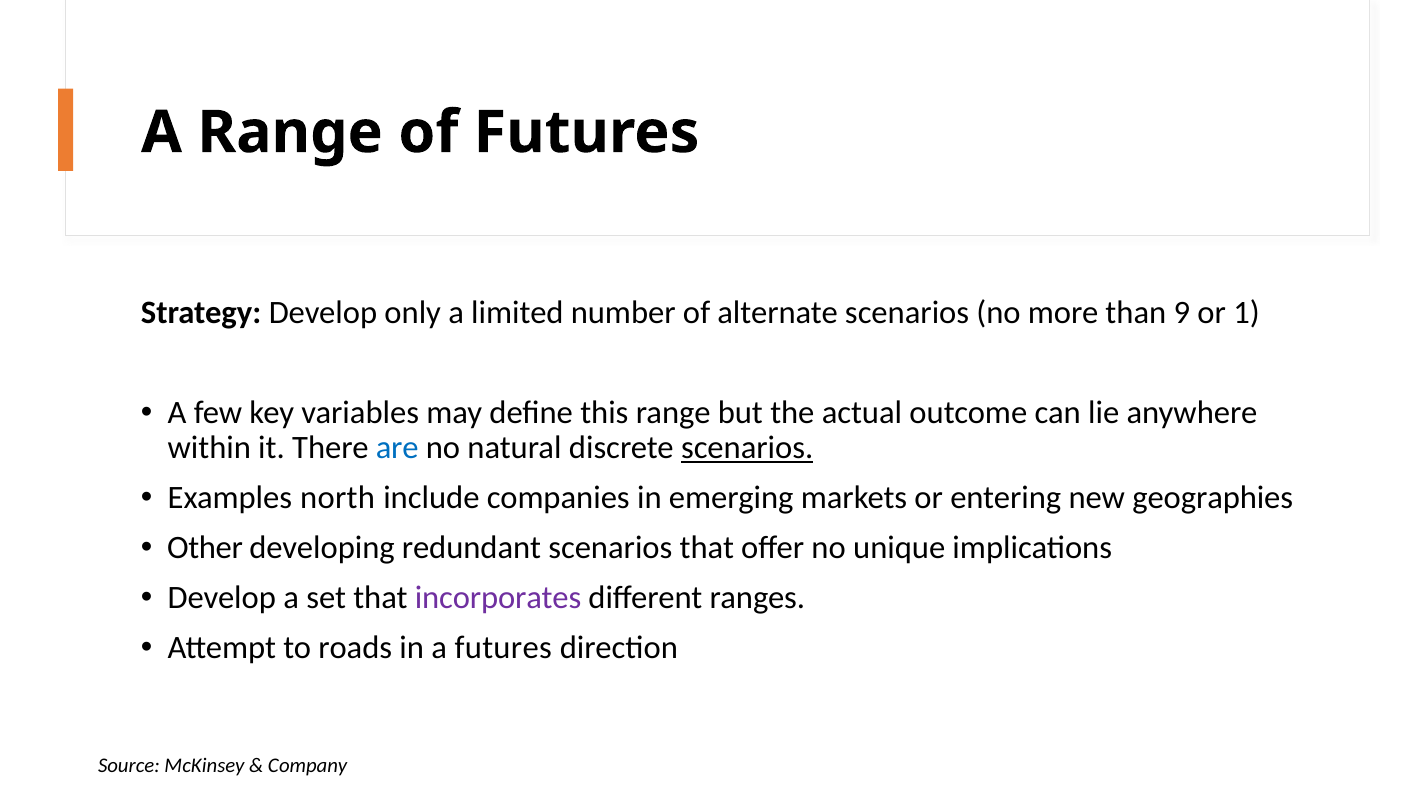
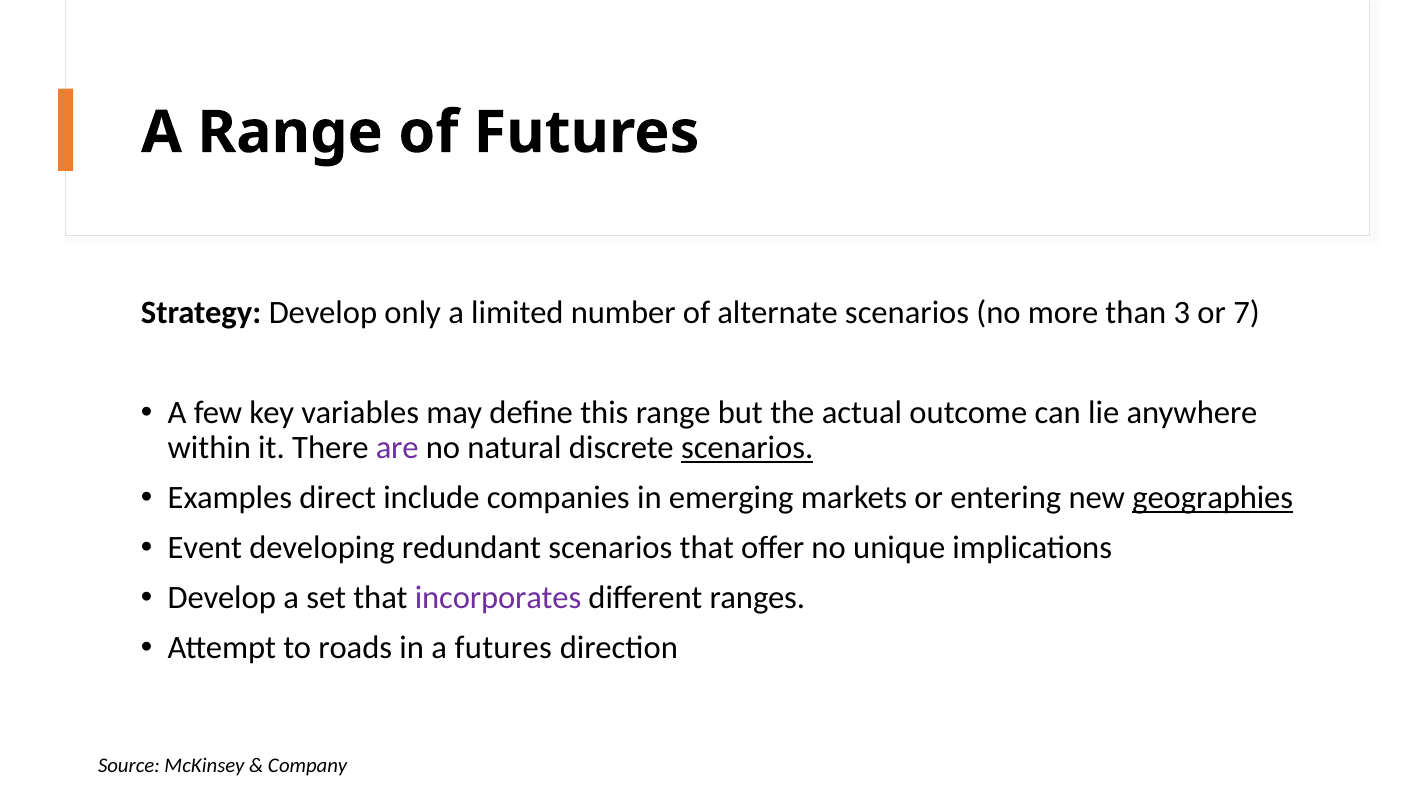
9: 9 -> 3 (1182, 313)
1: 1 -> 7 (1247, 313)
are colour: blue -> purple (397, 448)
north: north -> direct (338, 498)
geographies underline: none -> present (1213, 498)
Other: Other -> Event (205, 548)
